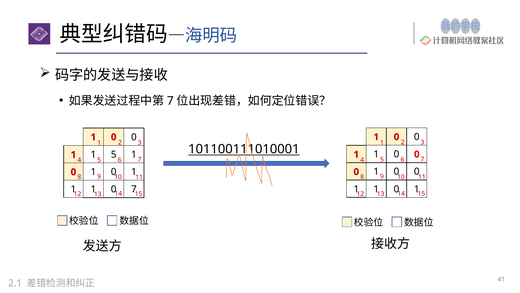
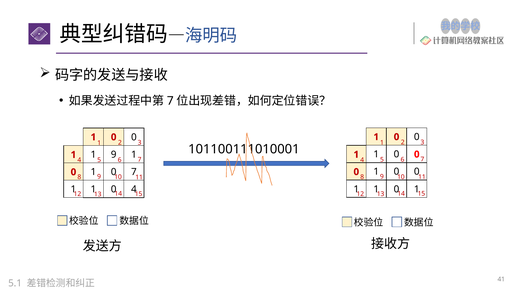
101100111010001 underline: present -> none (244, 149)
1 5: 5 -> 9 (114, 154)
1: 1 -> 7 (134, 172)
0 7: 7 -> 4 (134, 189)
2.1: 2.1 -> 5.1 (15, 283)
